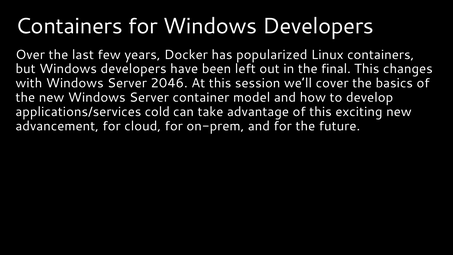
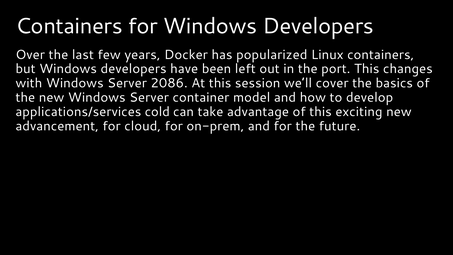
final: final -> port (336, 69)
2046: 2046 -> 2086 (169, 83)
